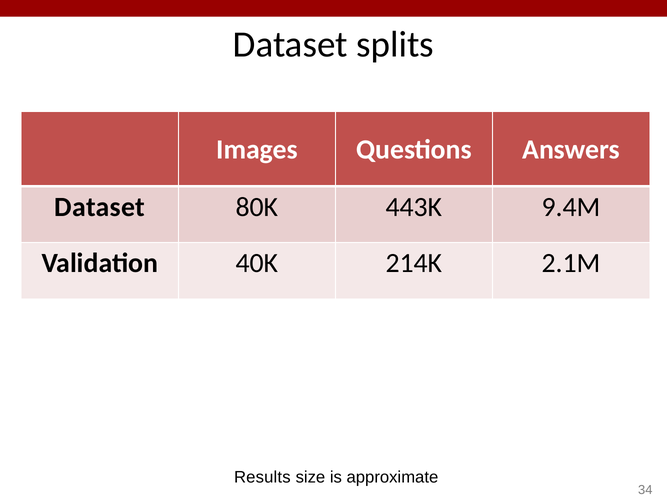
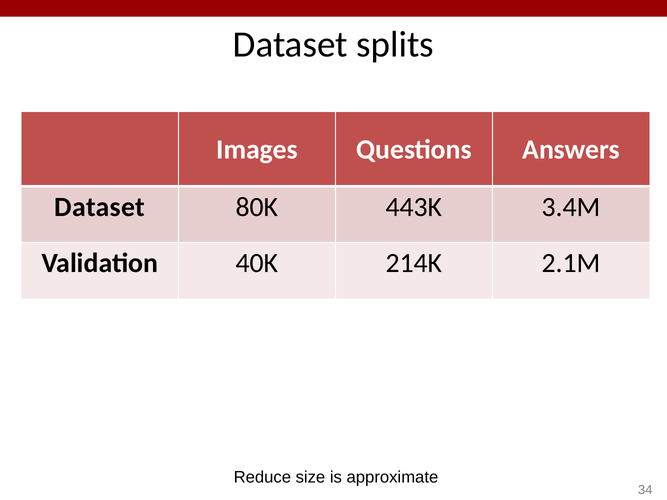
9.4M: 9.4M -> 3.4M (571, 207)
Results: Results -> Reduce (262, 477)
